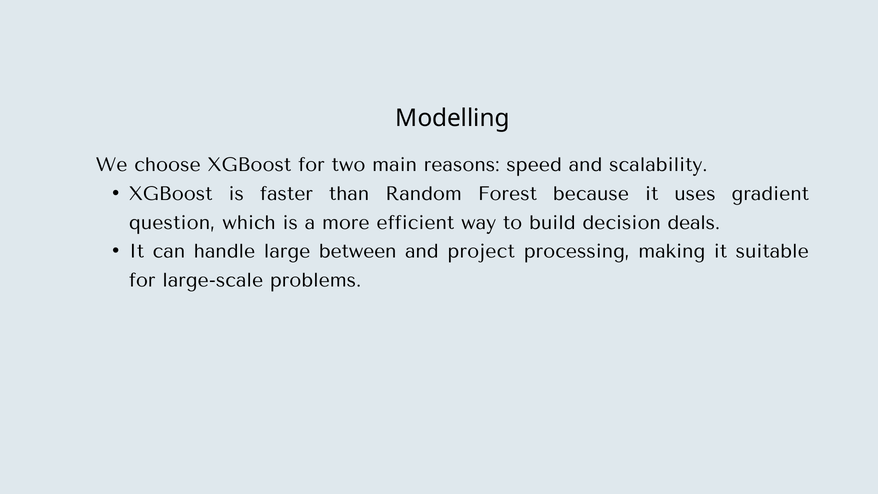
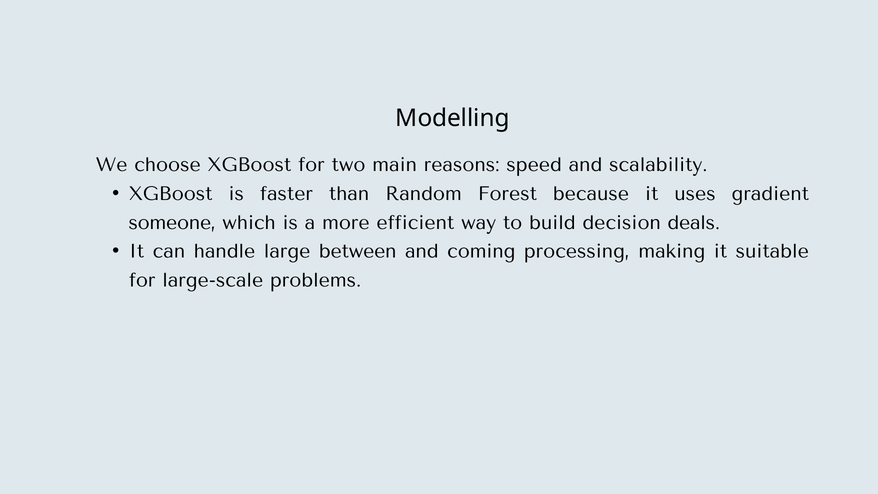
question: question -> someone (172, 223)
project: project -> coming (481, 251)
